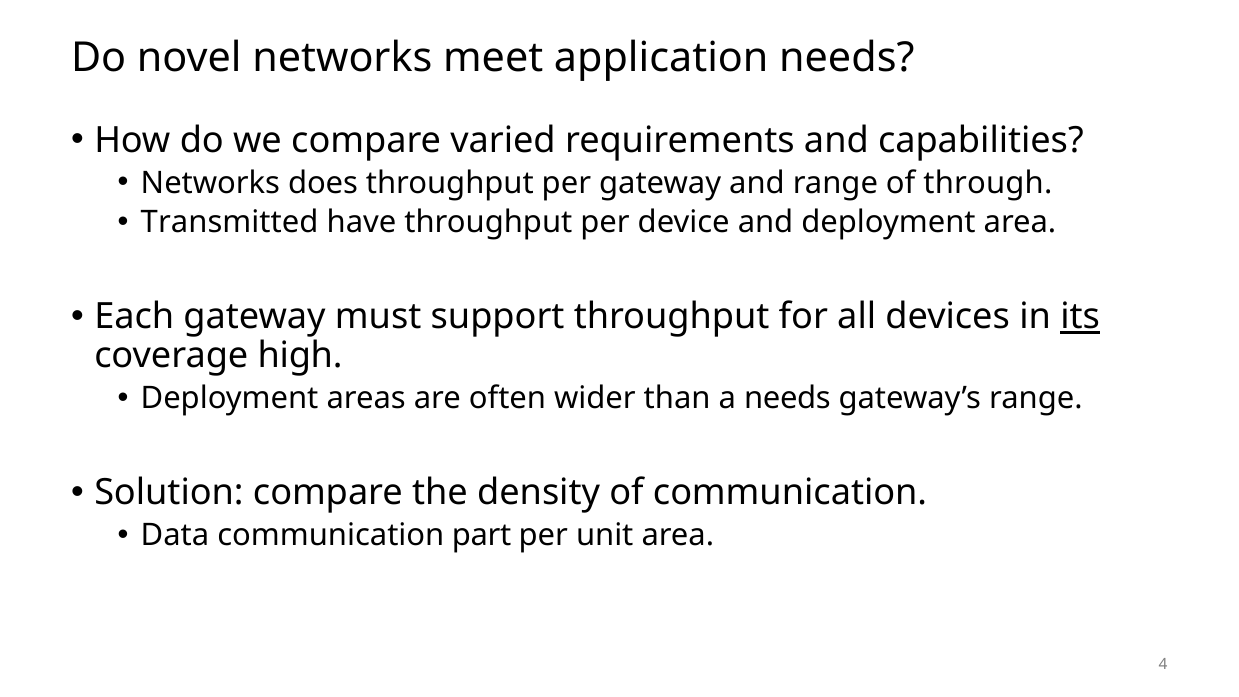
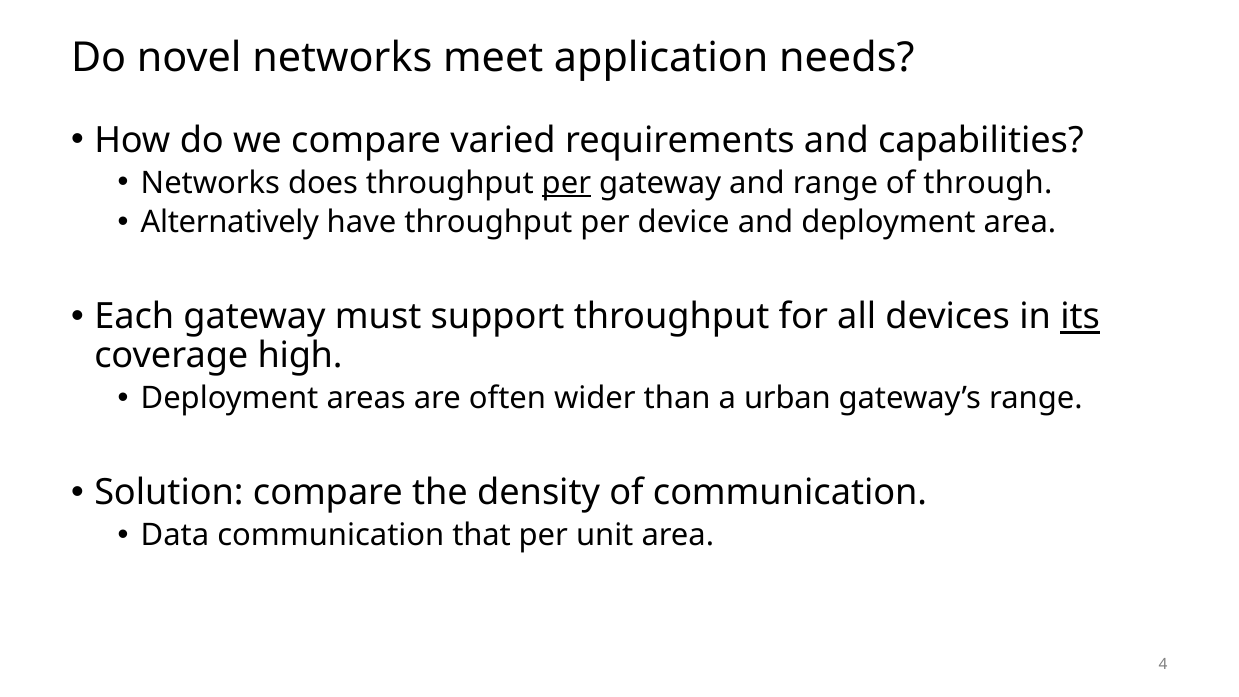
per underline: none -> present (566, 183)
Transmitted: Transmitted -> Alternatively (230, 223)
a needs: needs -> urban (787, 399)
part: part -> that (482, 535)
